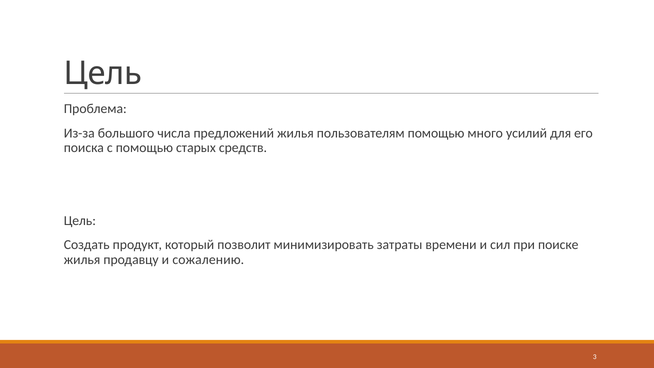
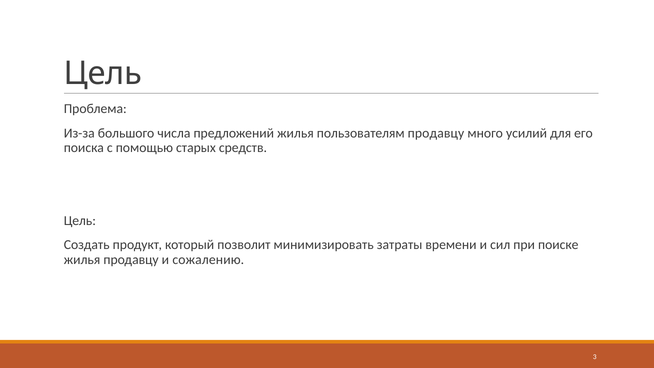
пользователям помощью: помощью -> продавцу (436, 133)
